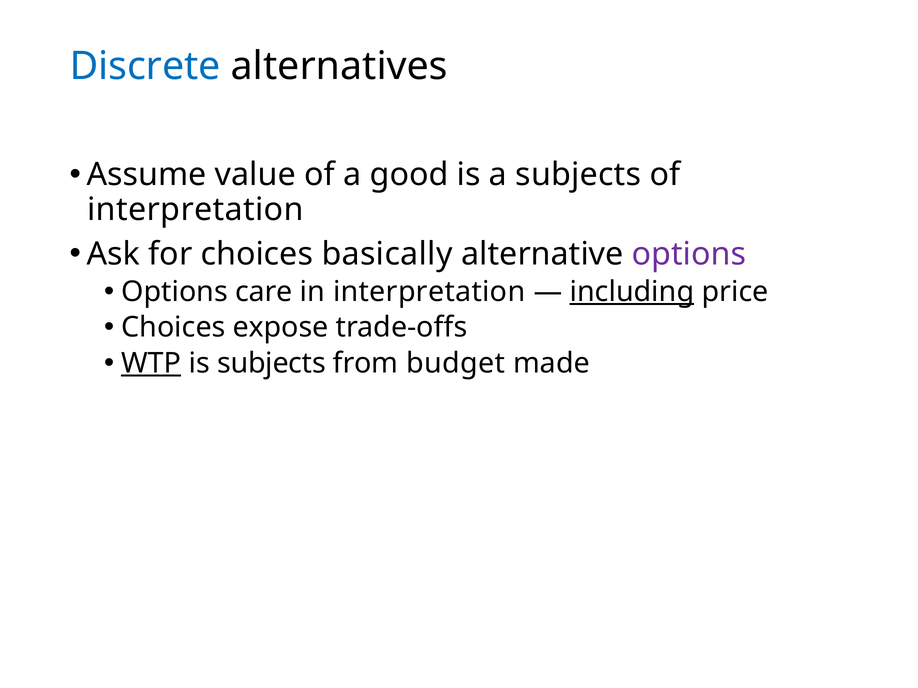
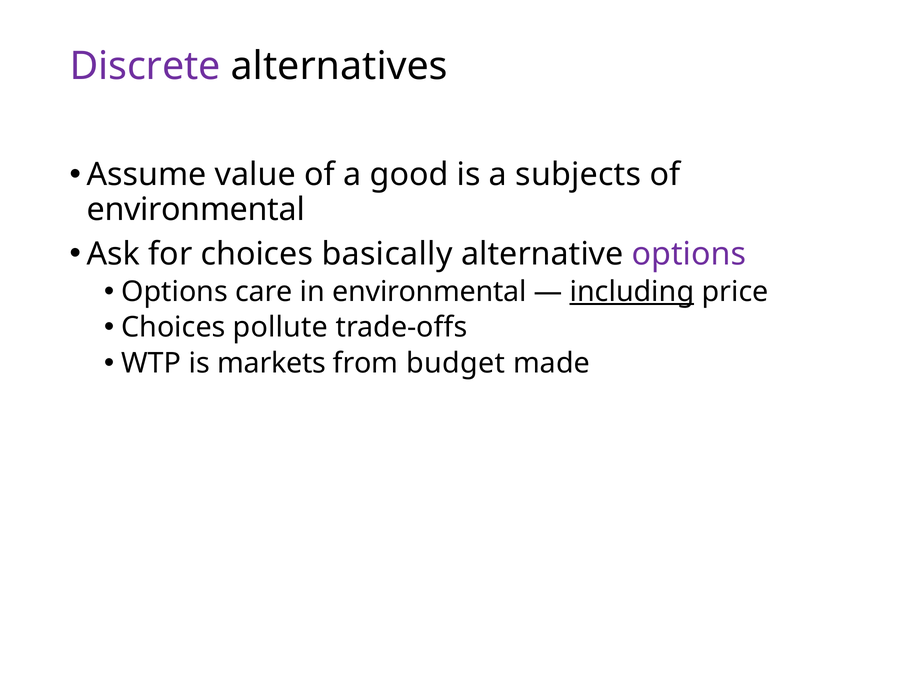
Discrete colour: blue -> purple (145, 66)
interpretation: interpretation -> environmental (196, 210)
in interpretation: interpretation -> environmental (429, 292)
expose: expose -> pollute (280, 328)
WTP underline: present -> none (151, 363)
is subjects: subjects -> markets (271, 363)
